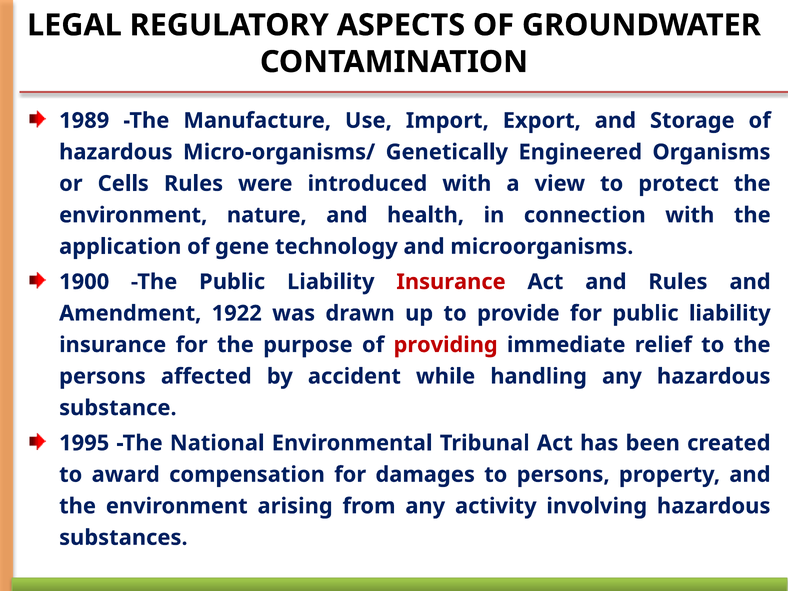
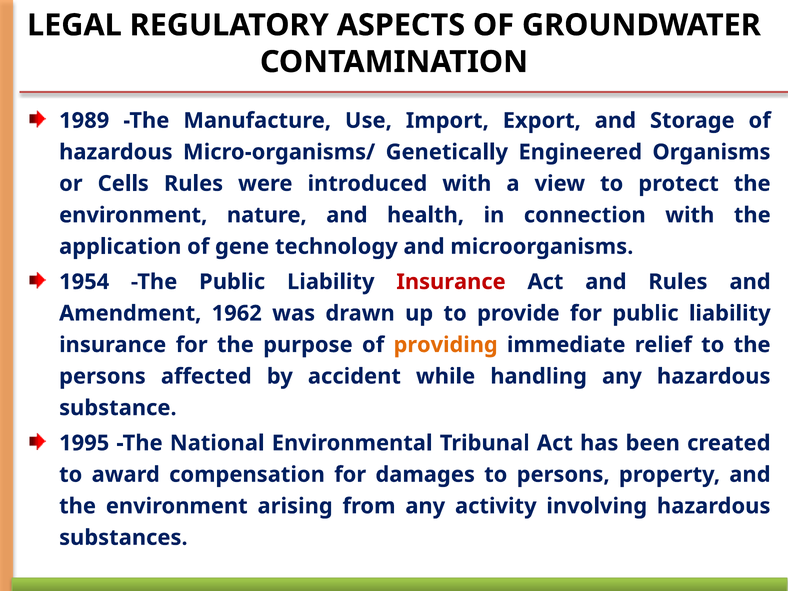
1900: 1900 -> 1954 (84, 282)
1922: 1922 -> 1962 (237, 313)
providing colour: red -> orange (446, 345)
